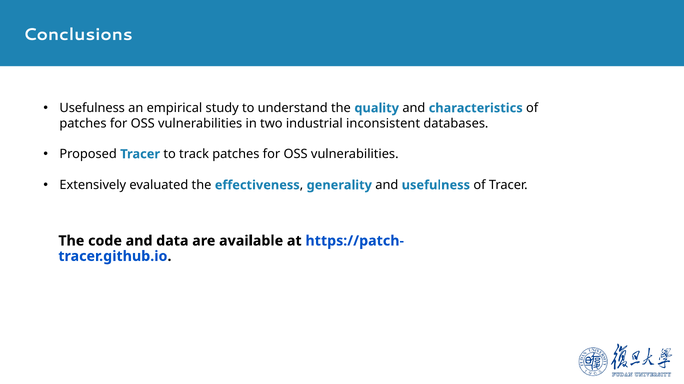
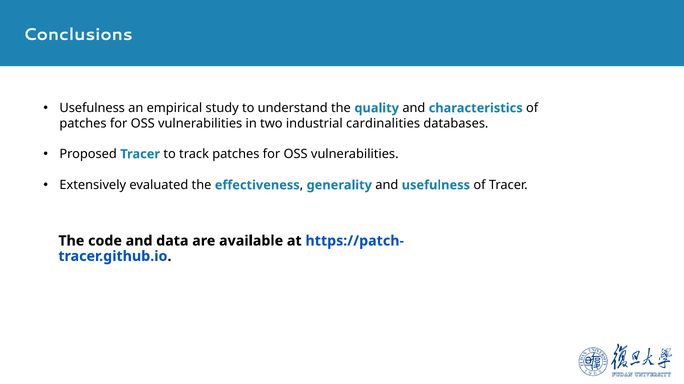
inconsistent: inconsistent -> cardinalities (383, 124)
